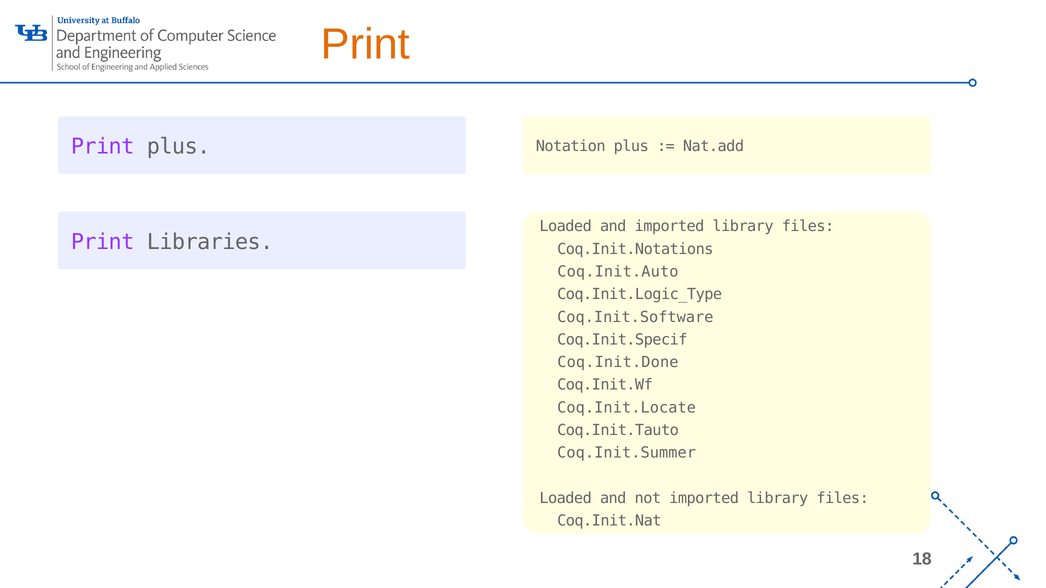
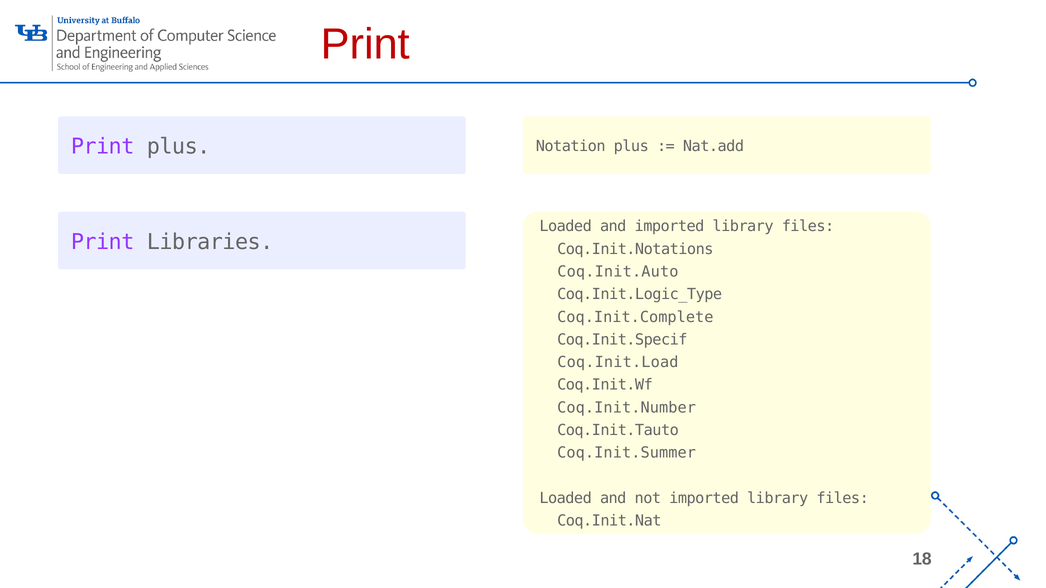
Print colour: orange -> red (365, 44)
Coq.Init.Software: Coq.Init.Software -> Coq.Init.Complete (635, 317)
Coq.Init.Done: Coq.Init.Done -> Coq.Init.Load (618, 363)
Coq.Init.Locate: Coq.Init.Locate -> Coq.Init.Number (627, 408)
